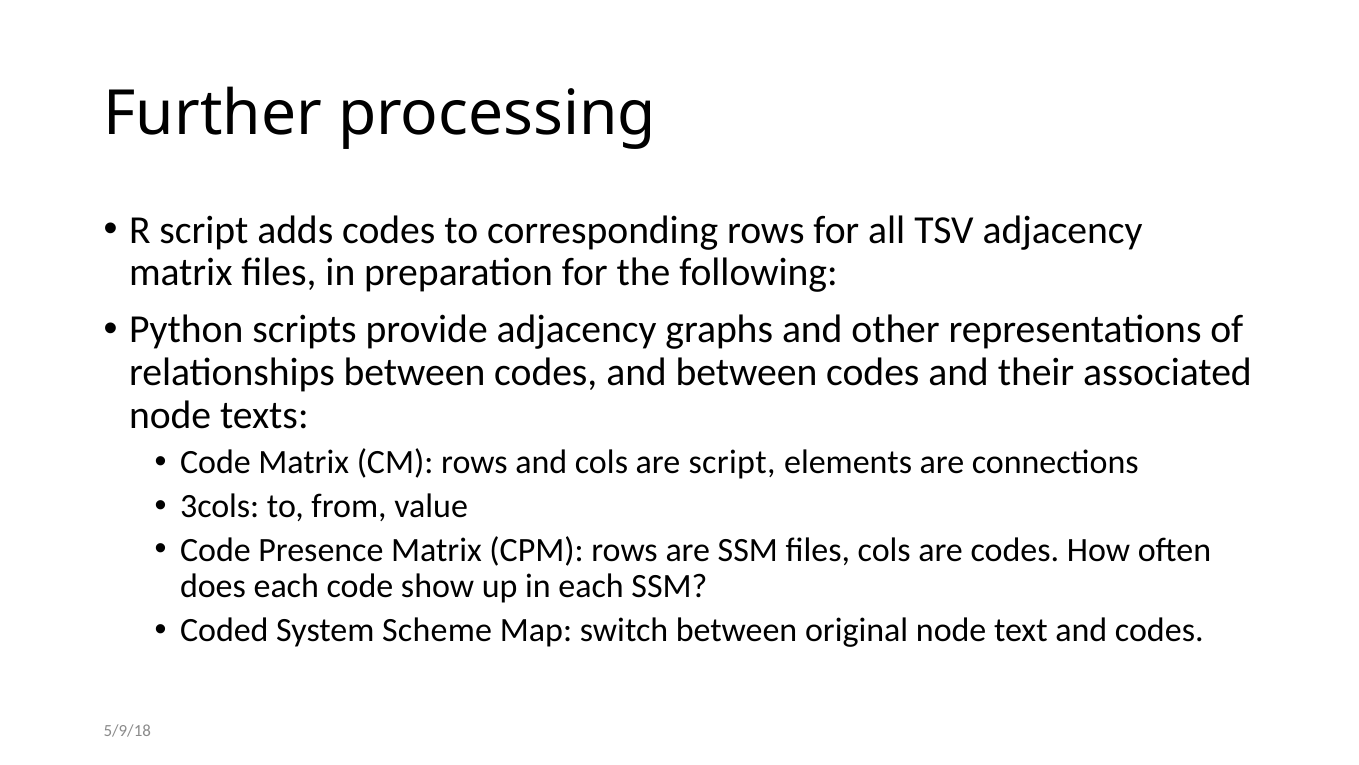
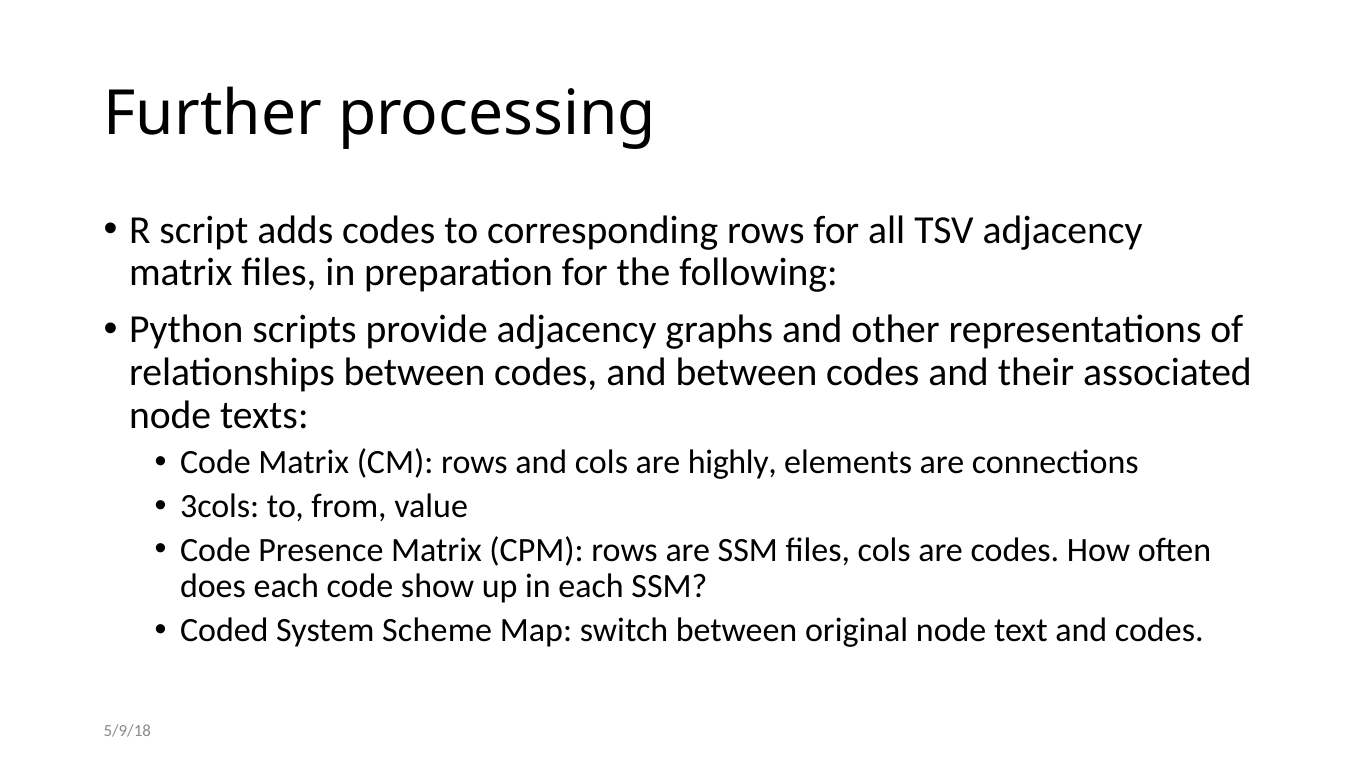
are script: script -> highly (732, 462)
